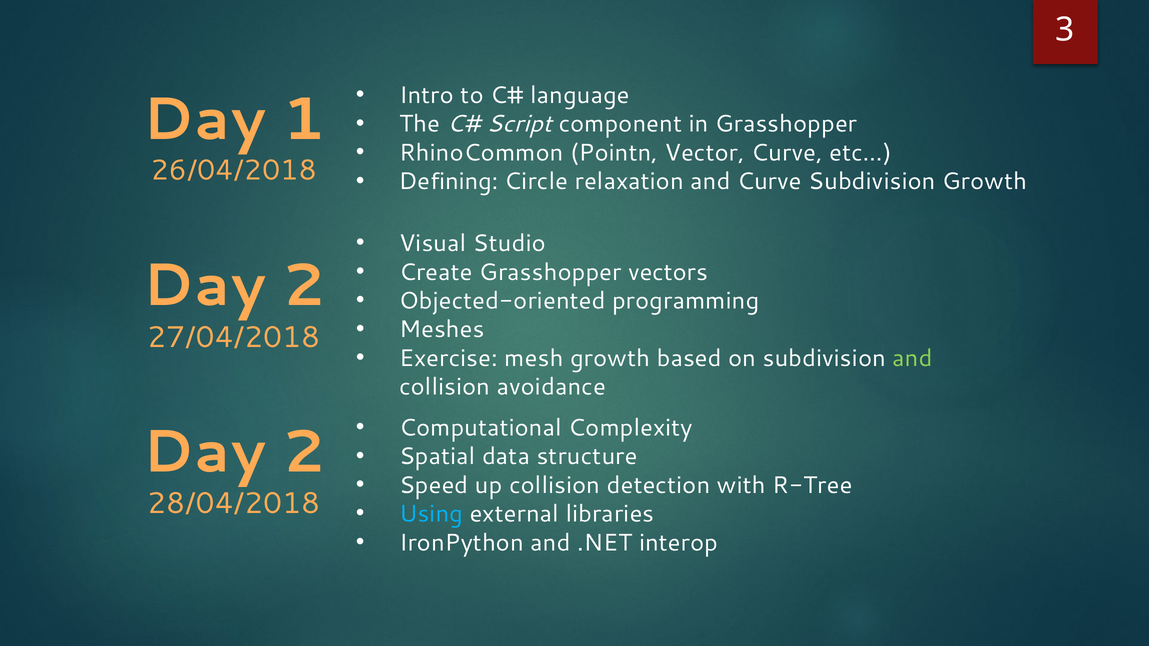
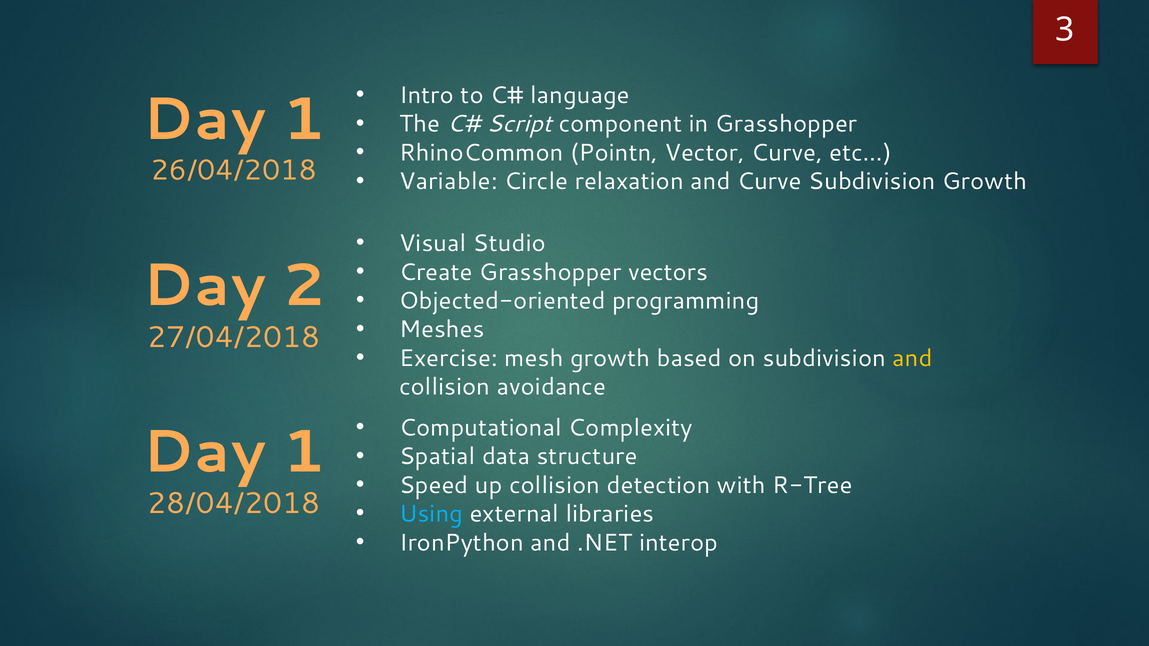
Defining: Defining -> Variable (448, 182)
and colour: light green -> yellow (912, 358)
2: 2 -> 1 (304, 452)
